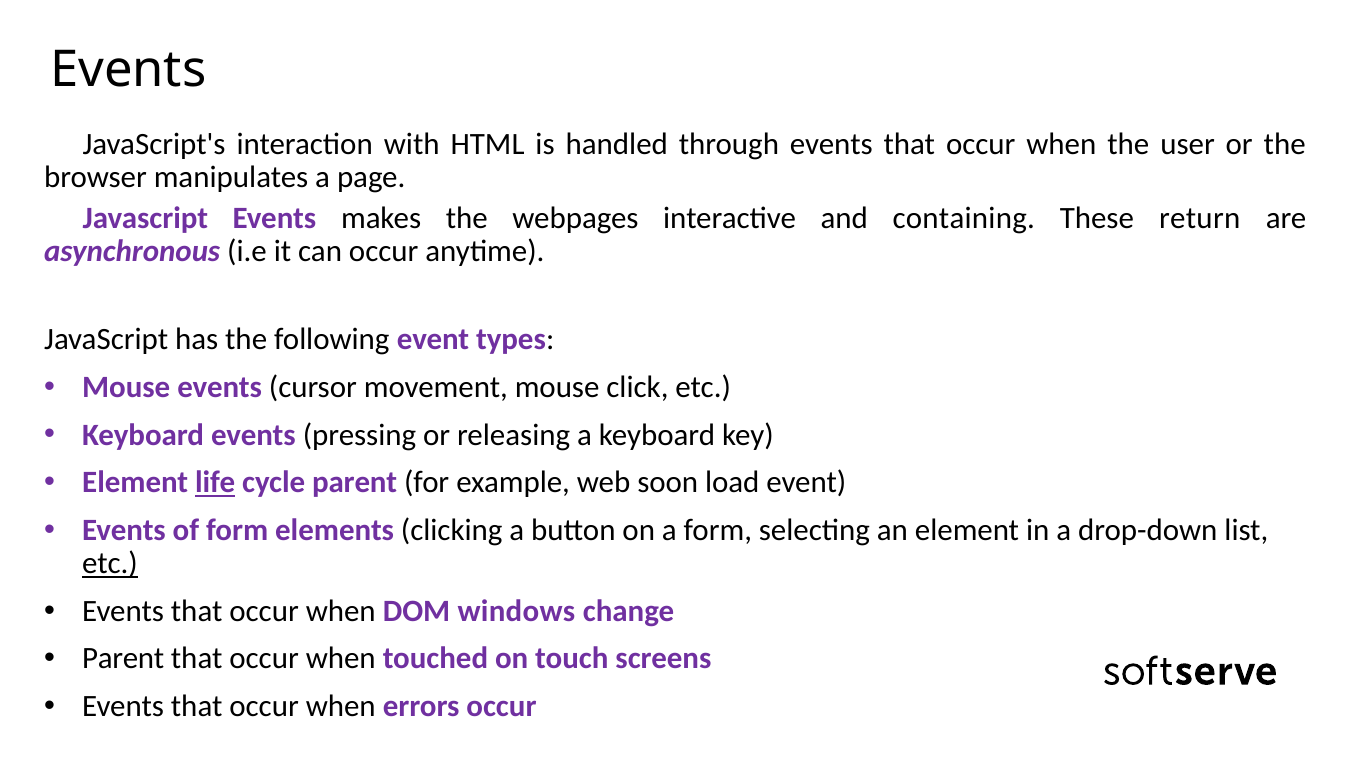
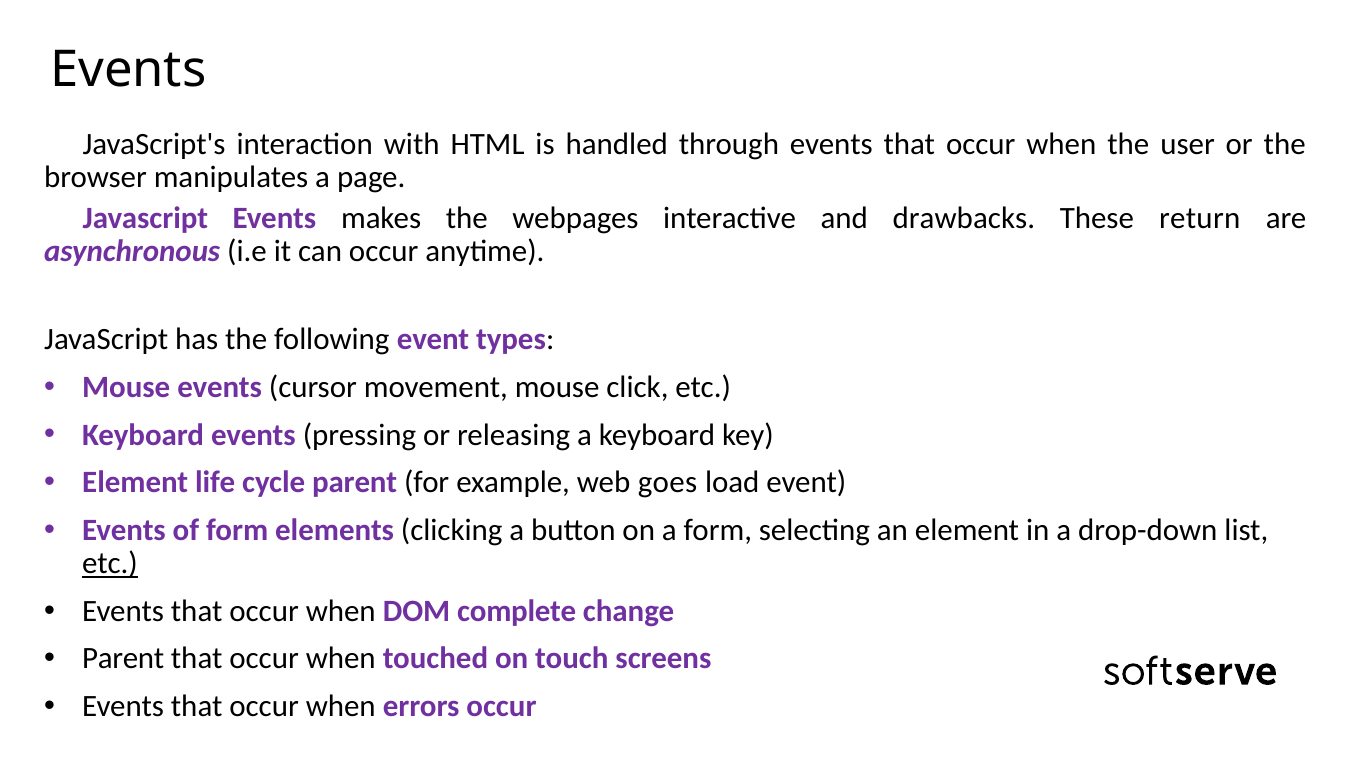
containing: containing -> drawbacks (964, 218)
life underline: present -> none (215, 482)
soon: soon -> goes (668, 482)
windows: windows -> complete (517, 611)
